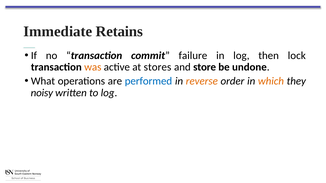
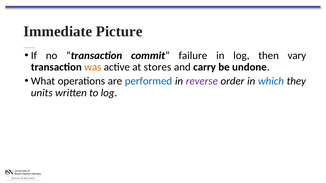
Retains: Retains -> Picture (119, 32)
lock: lock -> vary (297, 56)
store: store -> carry (205, 67)
reverse colour: orange -> purple (202, 81)
which colour: orange -> blue (271, 81)
noisy: noisy -> units (42, 93)
